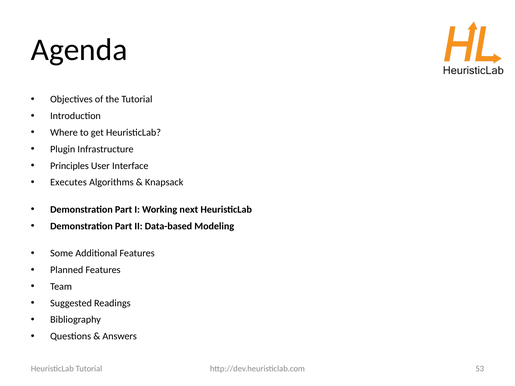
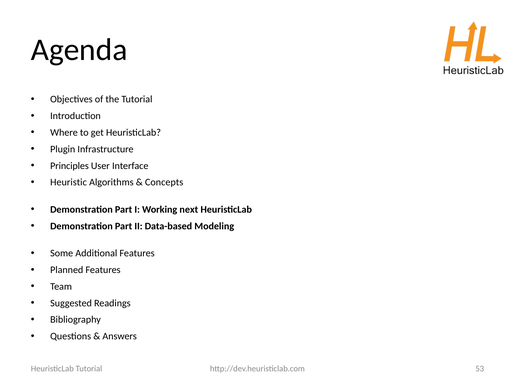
Executes: Executes -> Heuristic (69, 182)
Knapsack: Knapsack -> Concepts (164, 182)
